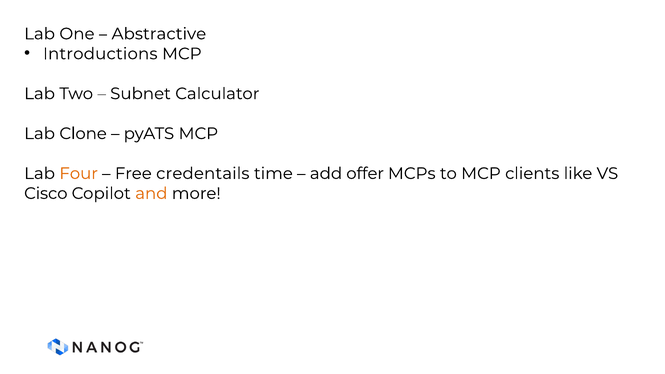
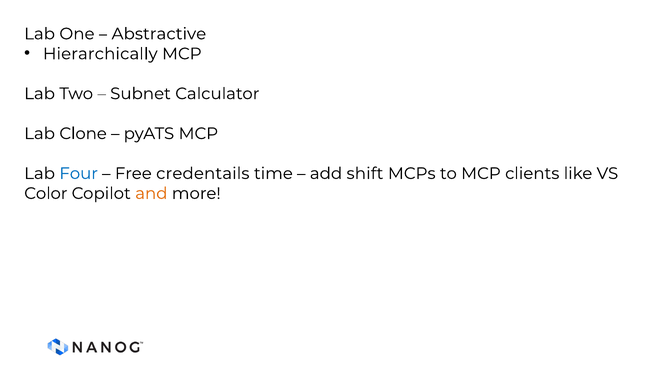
Introductions: Introductions -> Hierarchically (100, 54)
Four colour: orange -> blue (79, 174)
offer: offer -> shift (365, 174)
Cisco: Cisco -> Color (46, 193)
